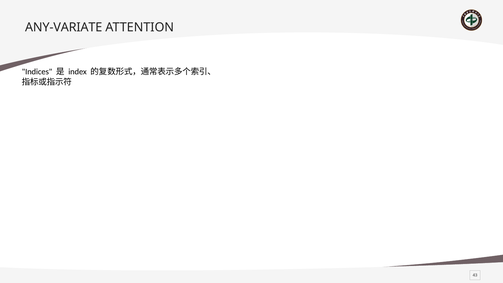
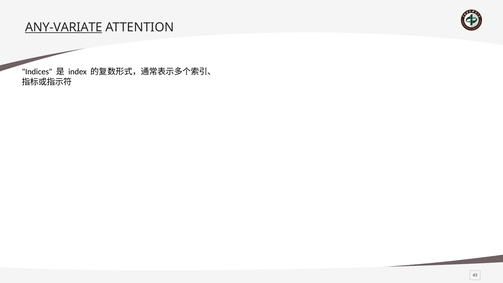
ANY-VARIATE underline: none -> present (64, 27)
